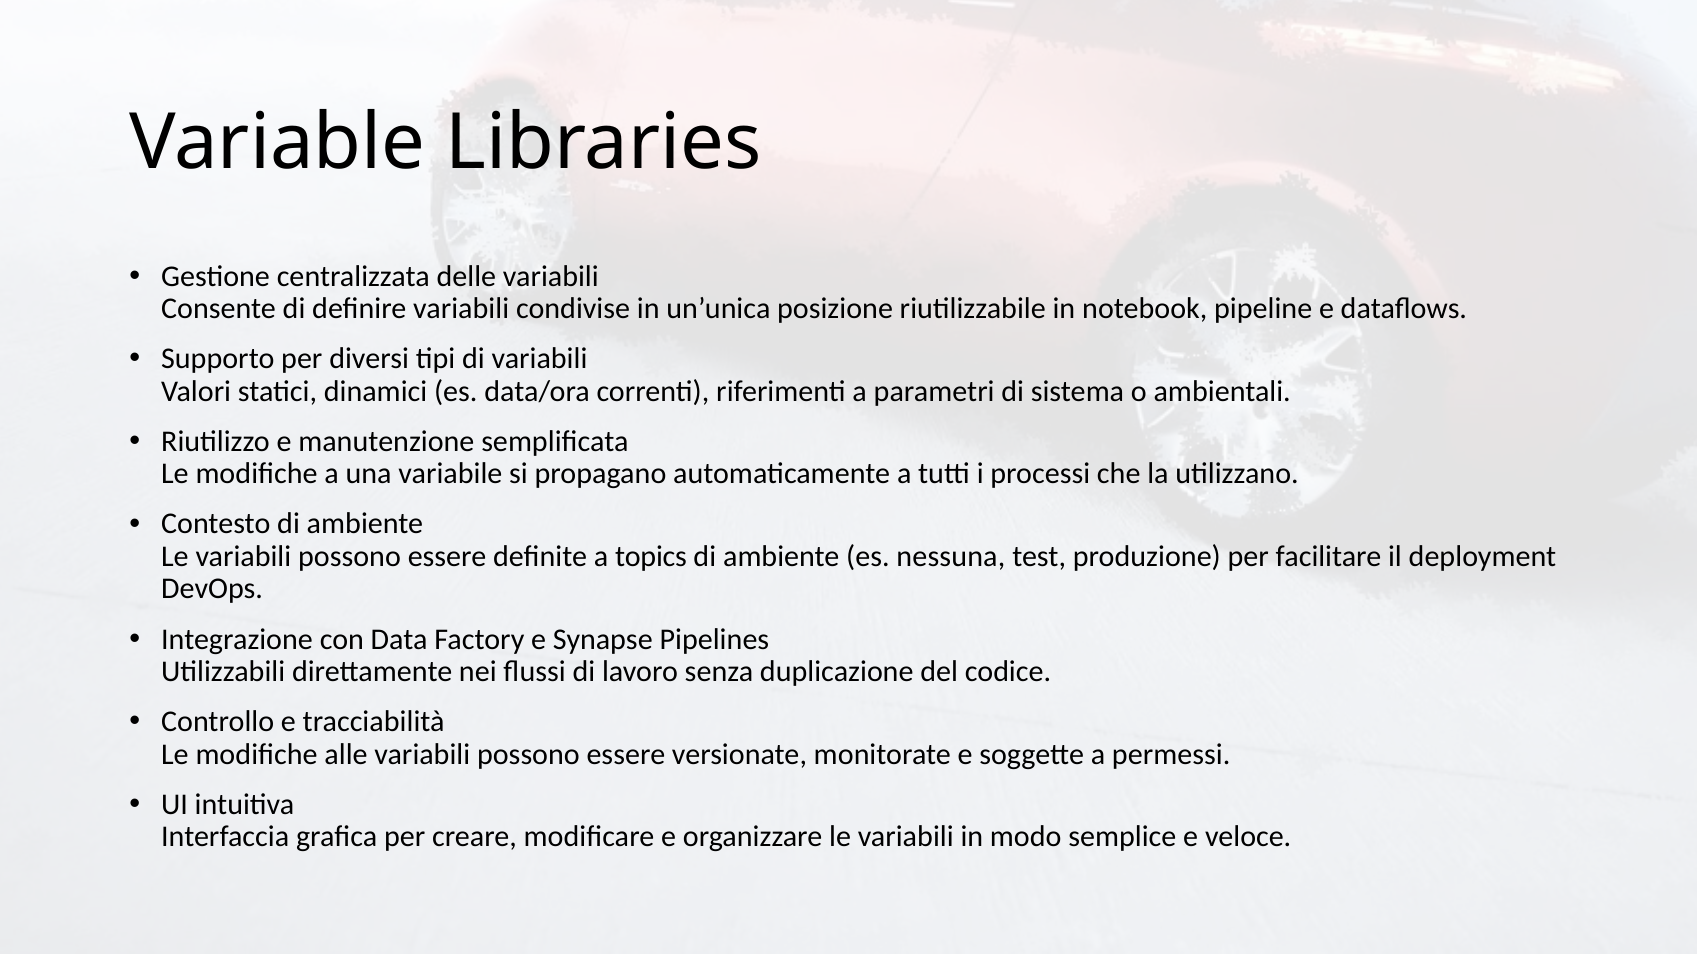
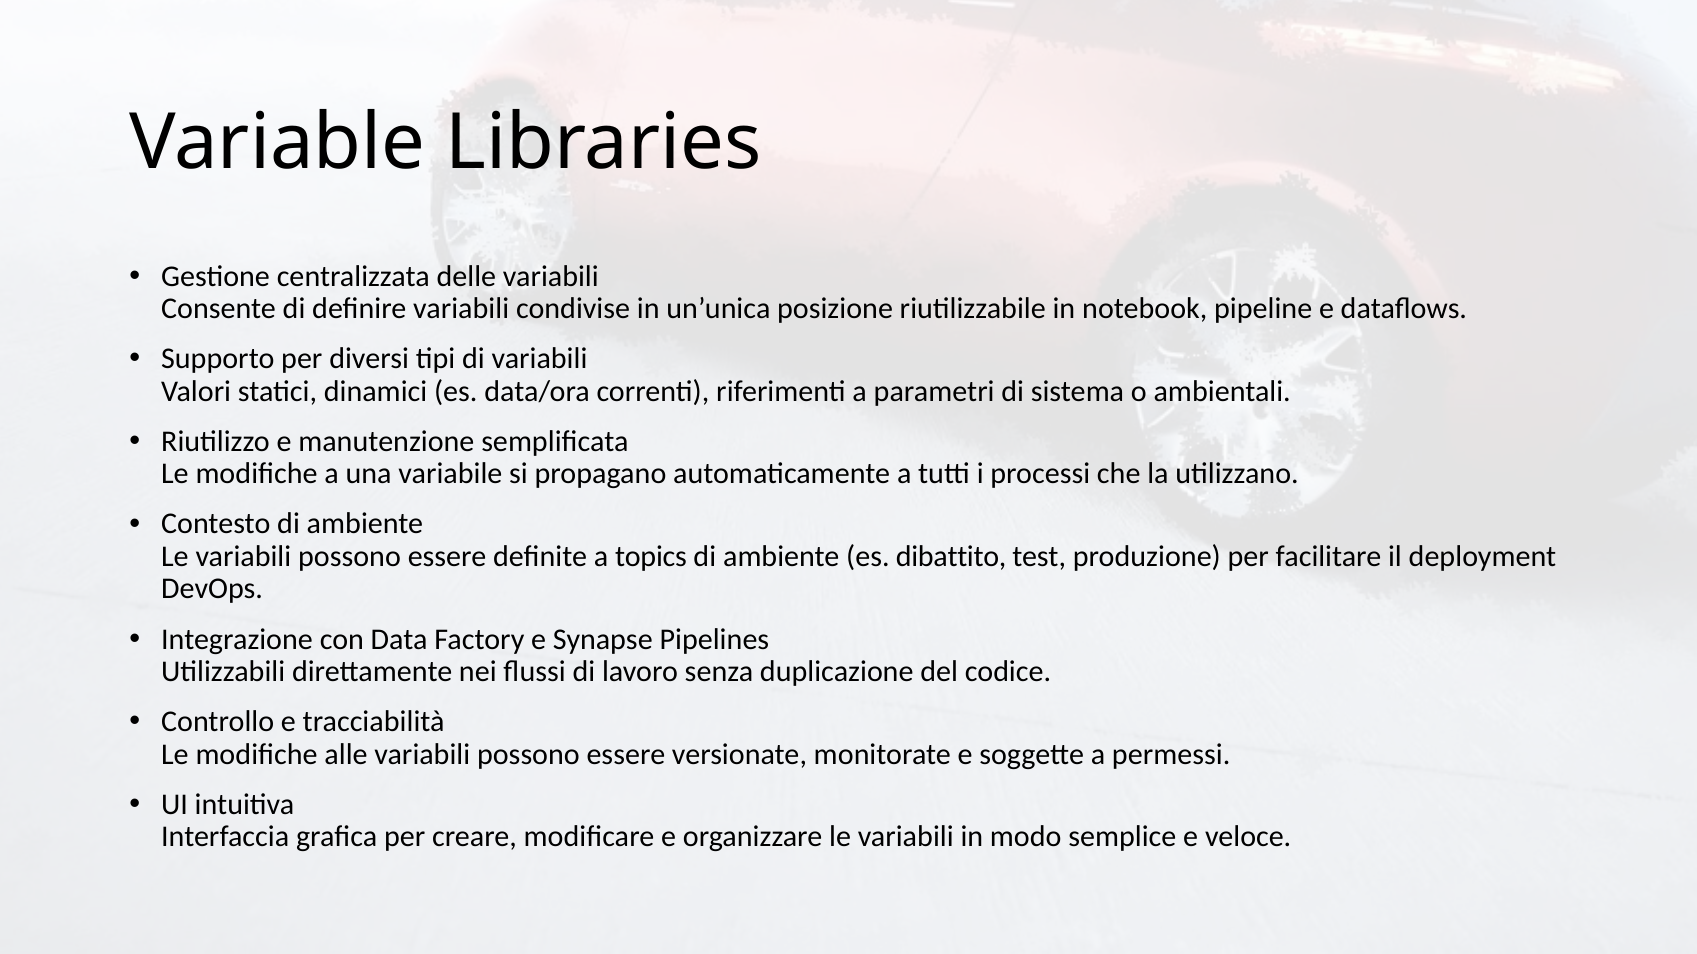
nessuna: nessuna -> dibattito (951, 557)
